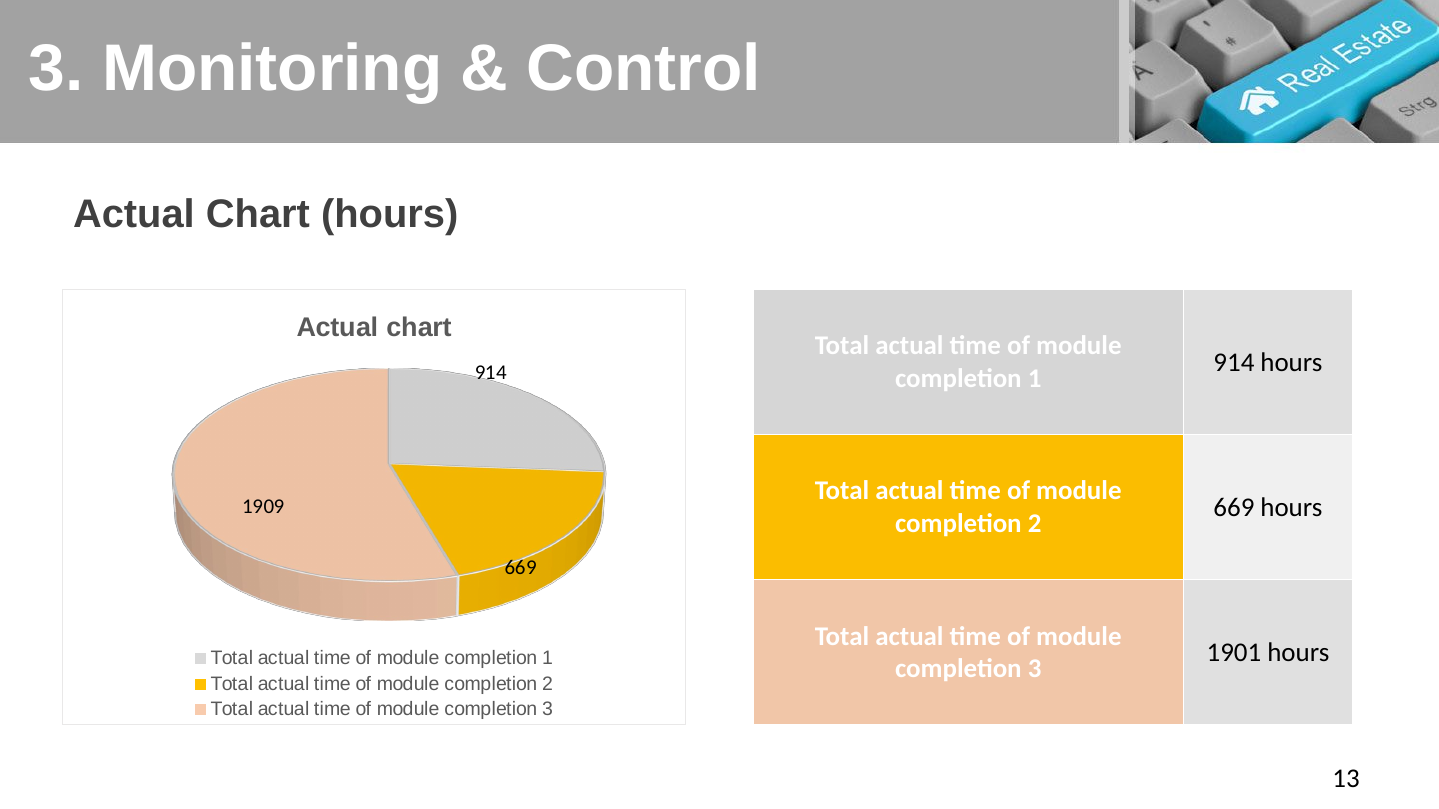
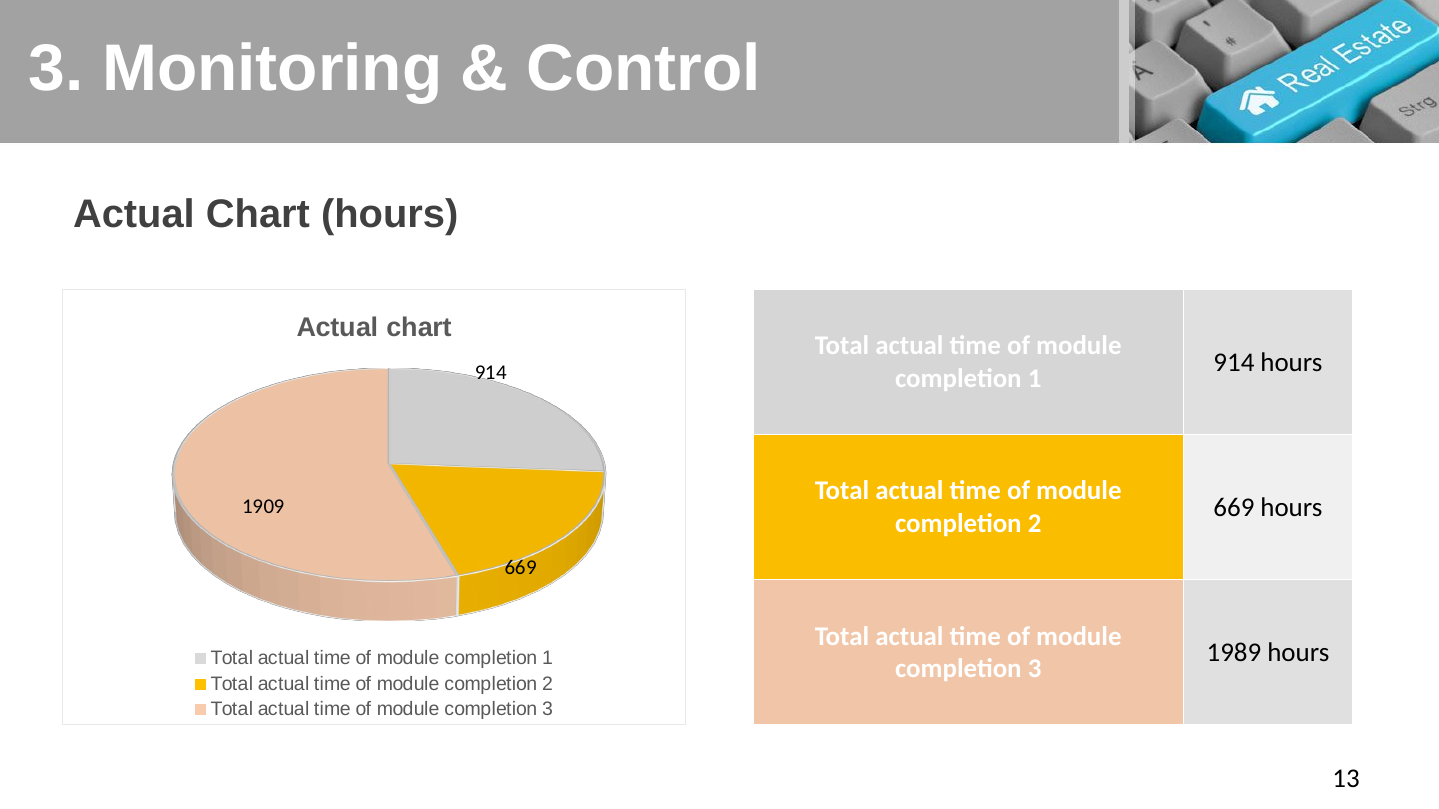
1901: 1901 -> 1989 (1234, 653)
